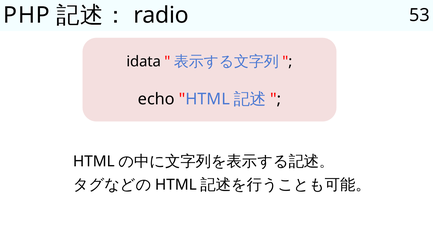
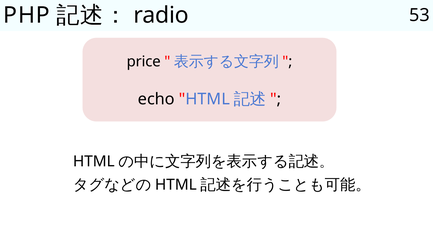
idata: idata -> price (144, 62)
